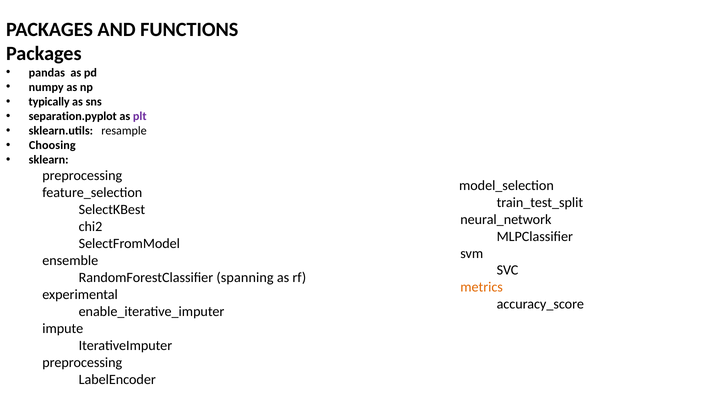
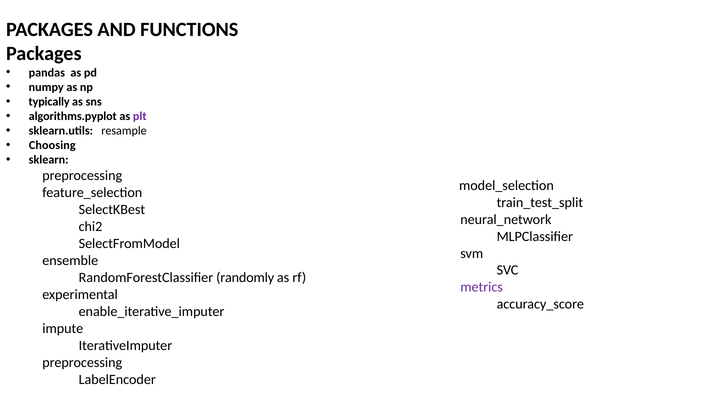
separation.pyplot: separation.pyplot -> algorithms.pyplot (73, 116)
spanning: spanning -> randomly (245, 277)
metrics colour: orange -> purple (482, 287)
